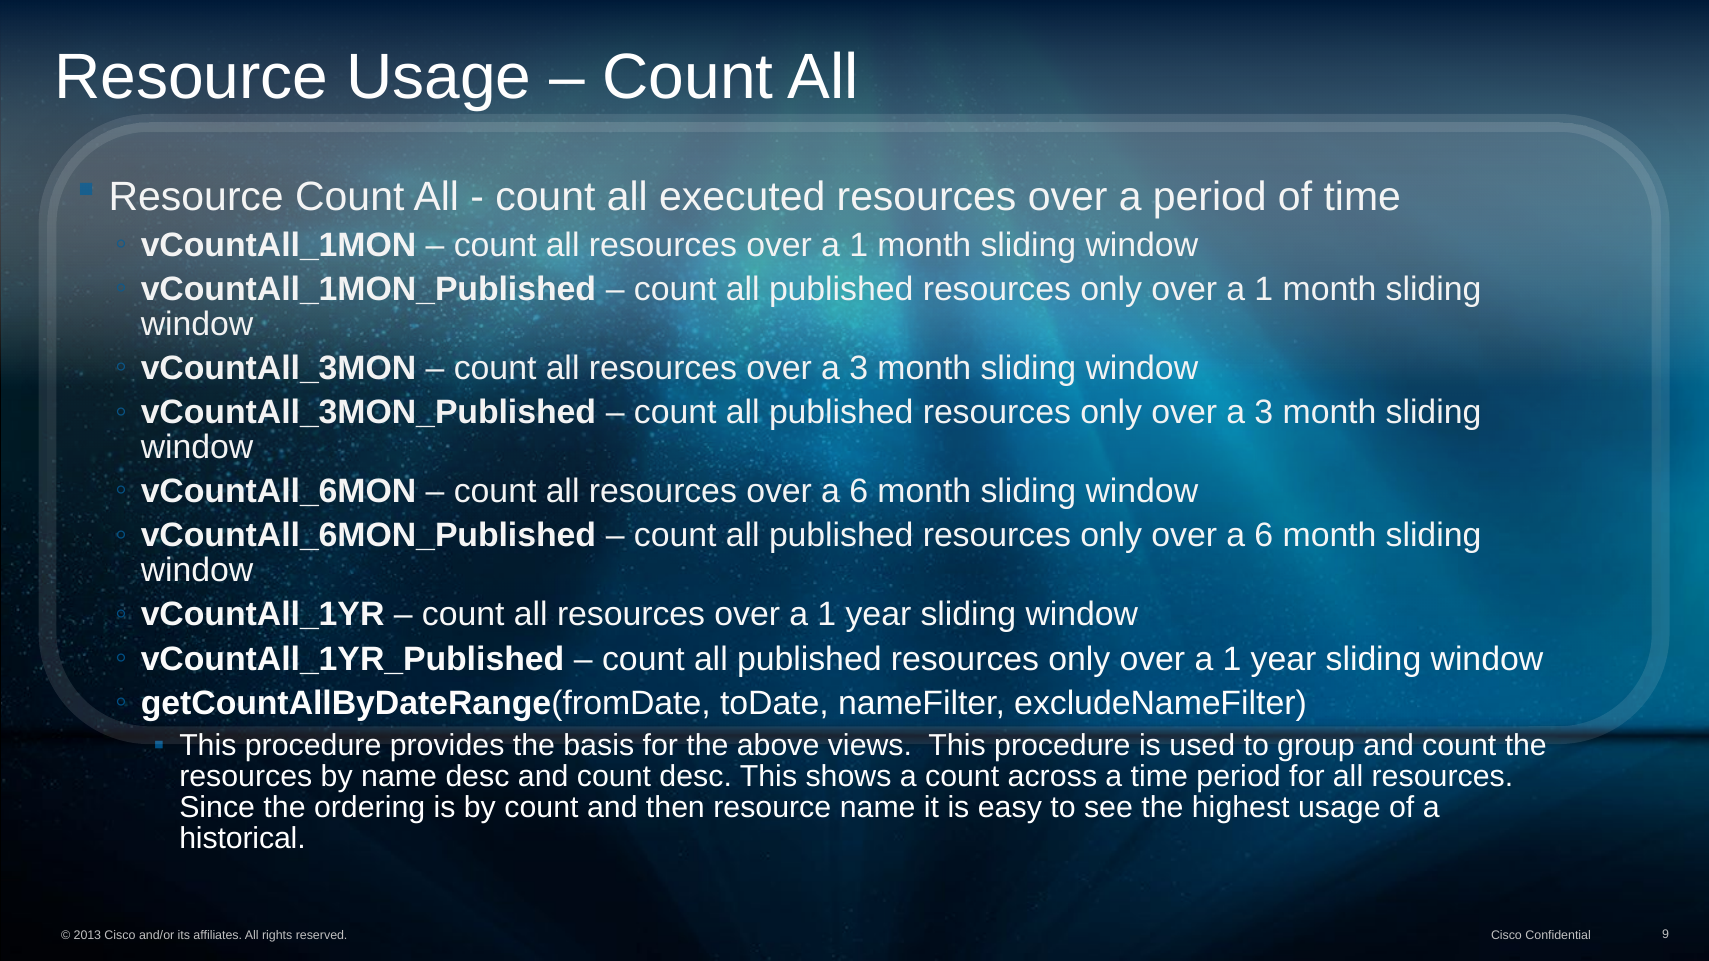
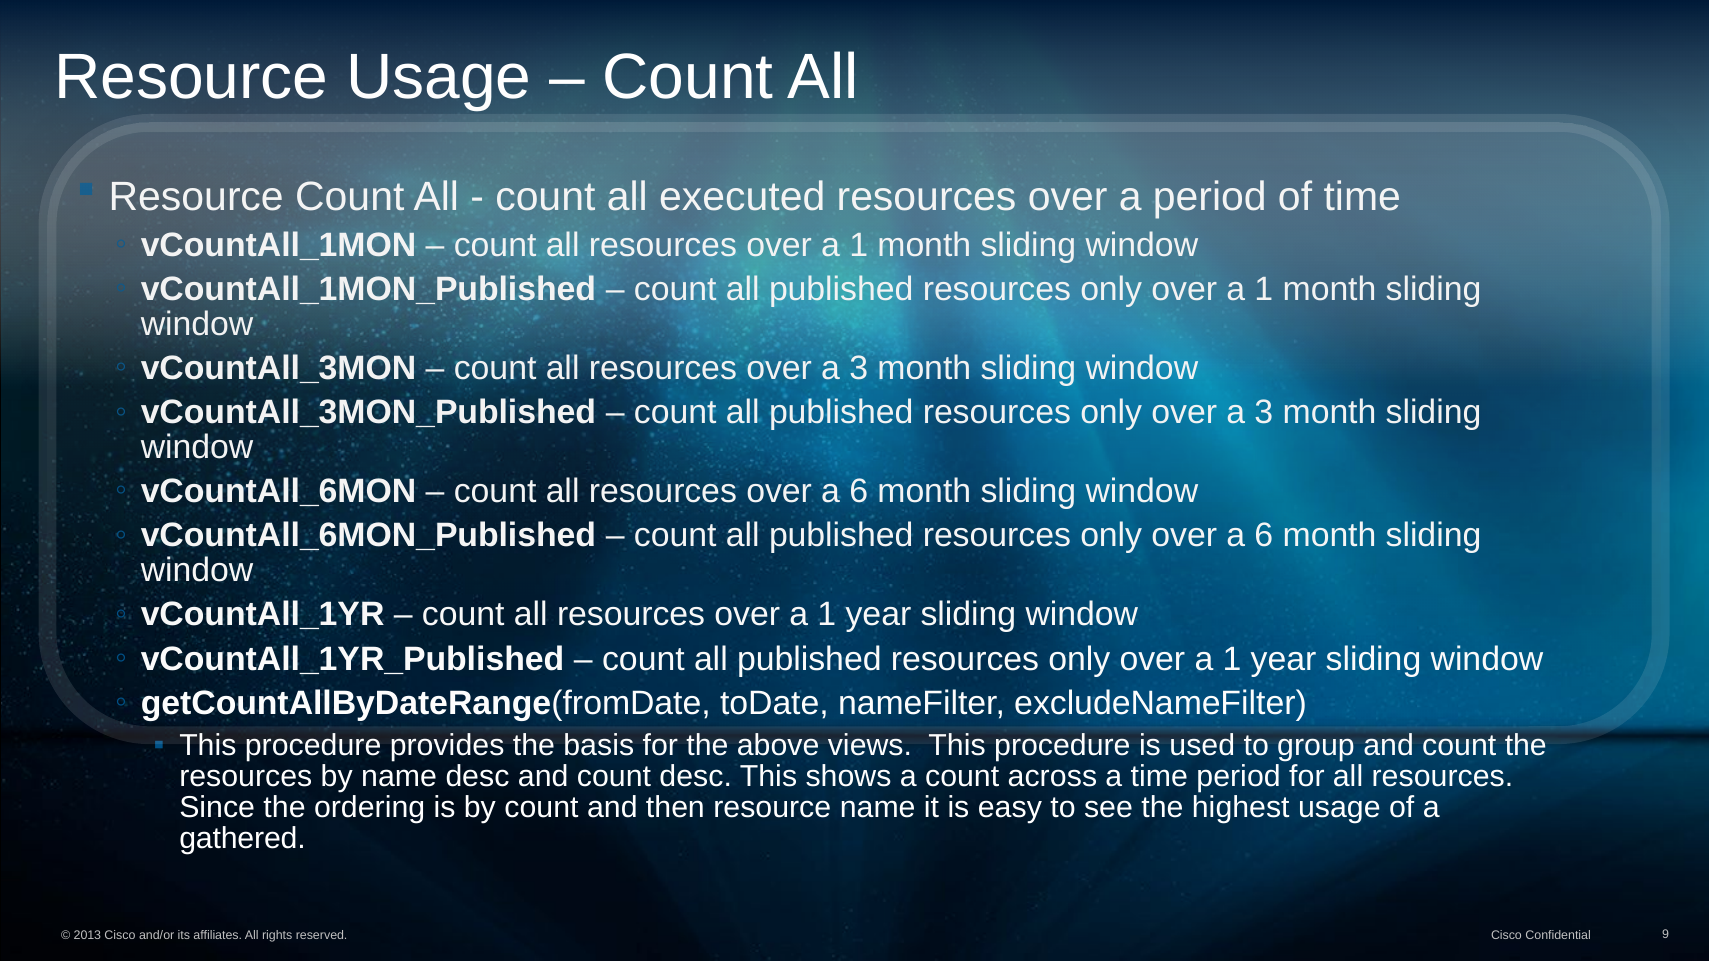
historical: historical -> gathered (243, 839)
